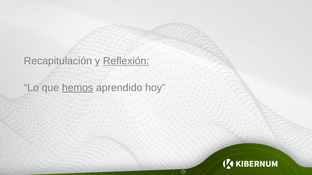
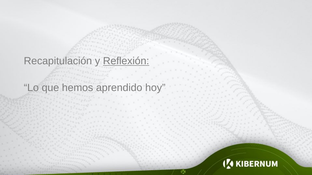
hemos underline: present -> none (78, 88)
